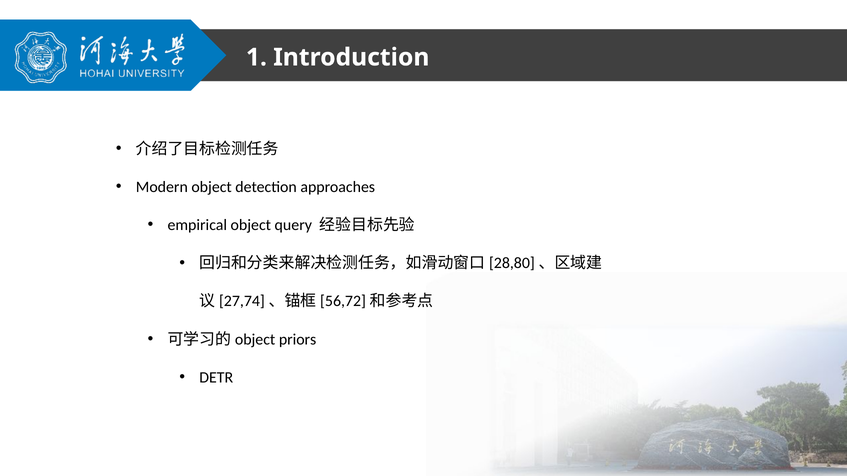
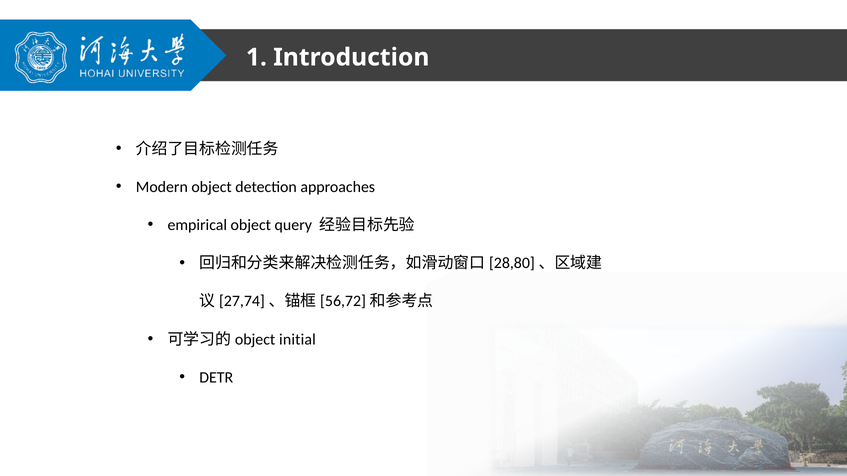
priors: priors -> initial (297, 340)
